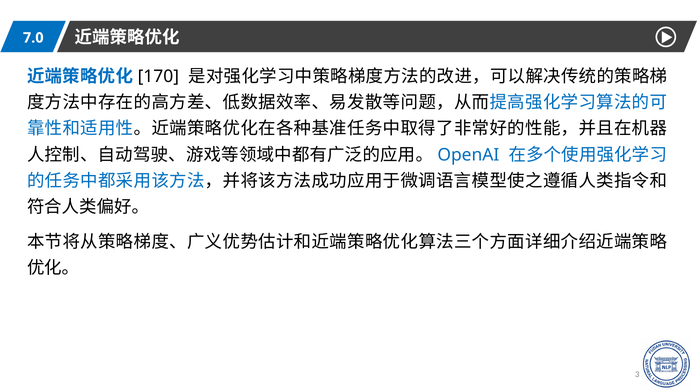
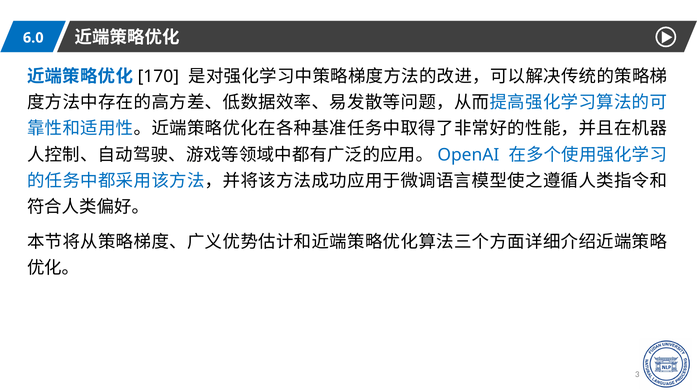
7.0: 7.0 -> 6.0 (33, 38)
